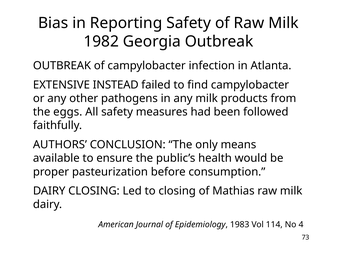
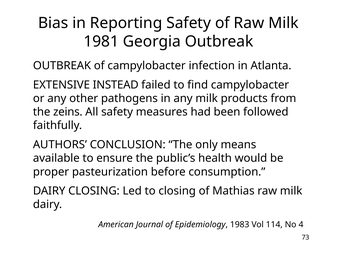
1982: 1982 -> 1981 (101, 41)
eggs: eggs -> zeins (68, 112)
